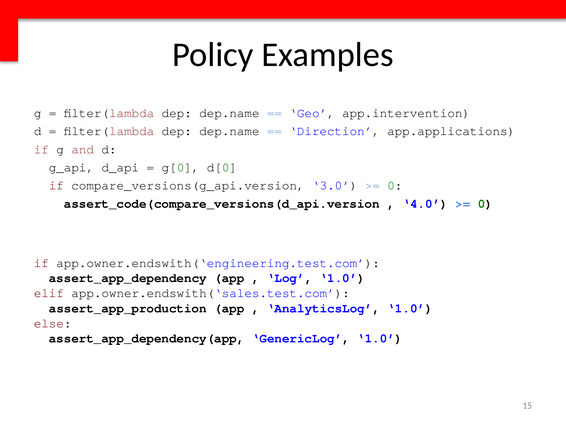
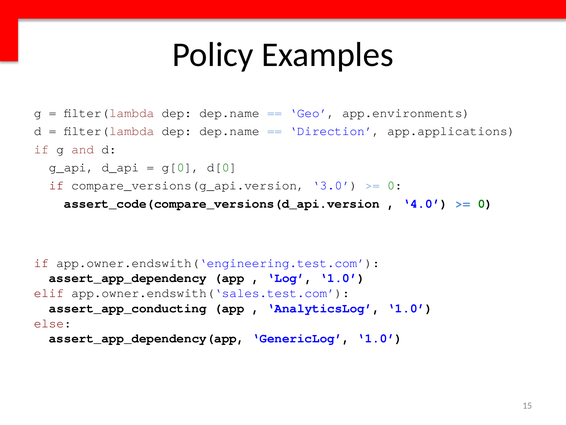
app.intervention: app.intervention -> app.environments (406, 113)
assert_app_production: assert_app_production -> assert_app_conducting (128, 308)
